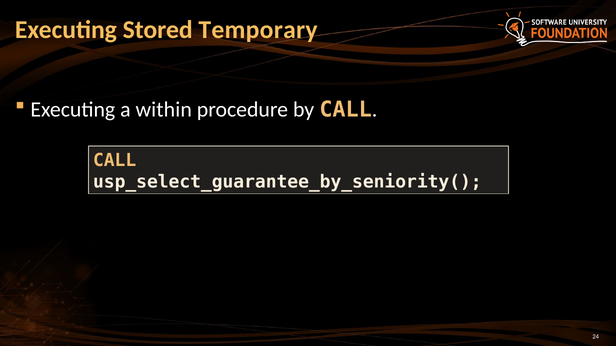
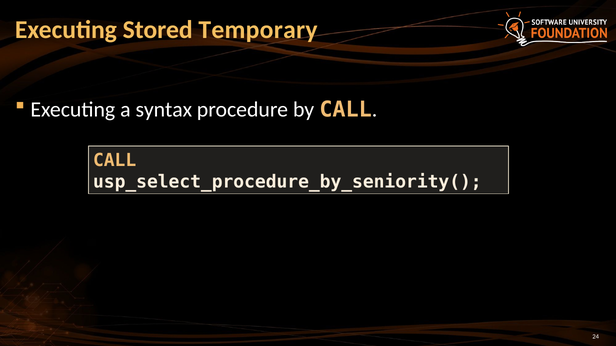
within: within -> syntax (164, 110)
usp_select_guarantee_by_seniority(: usp_select_guarantee_by_seniority( -> usp_select_procedure_by_seniority( (287, 182)
